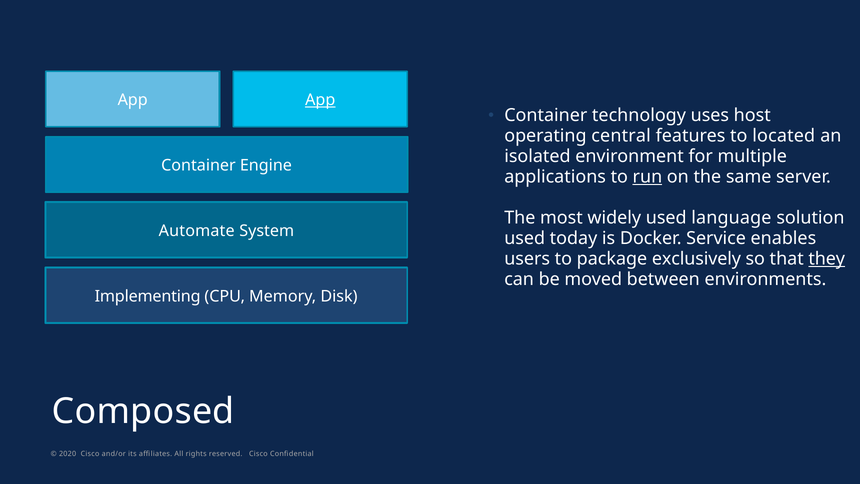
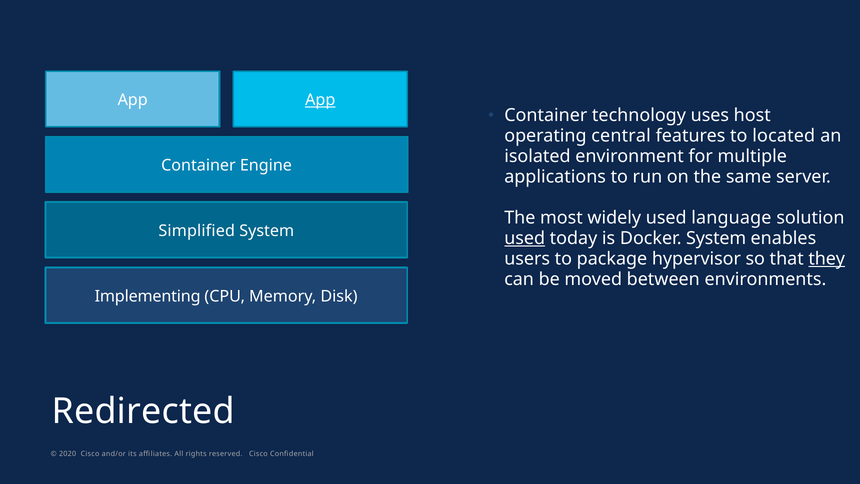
run underline: present -> none (647, 177)
Automate: Automate -> Simplified (197, 231)
used underline: none -> present (525, 238)
Docker Service: Service -> System (716, 238)
exclusively: exclusively -> hypervisor (696, 259)
Composed: Composed -> Redirected (143, 411)
